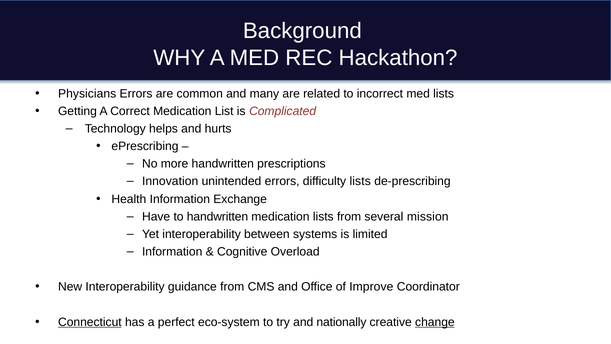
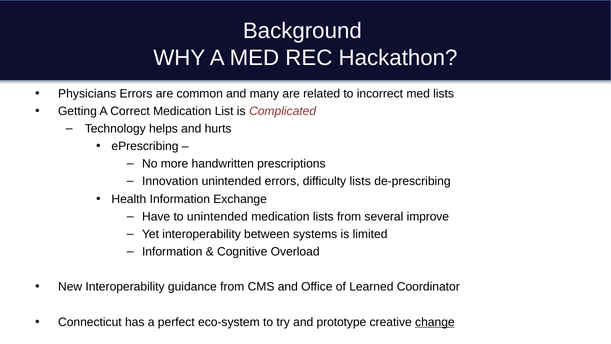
to handwritten: handwritten -> unintended (217, 216)
mission: mission -> improve (428, 216)
Improve: Improve -> Learned (371, 287)
Connecticut underline: present -> none (90, 322)
nationally: nationally -> prototype (341, 322)
